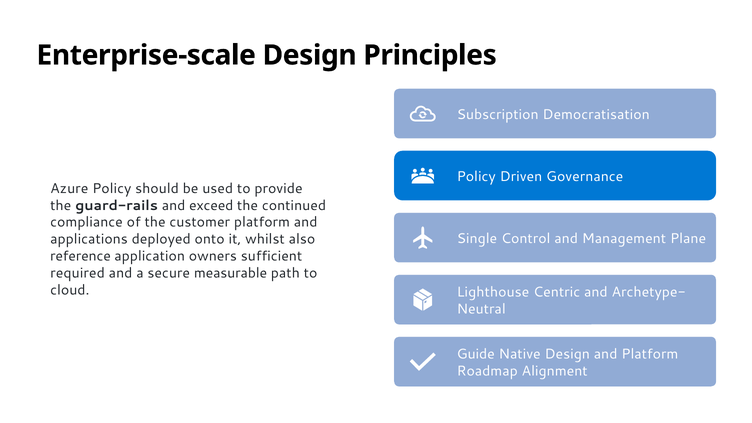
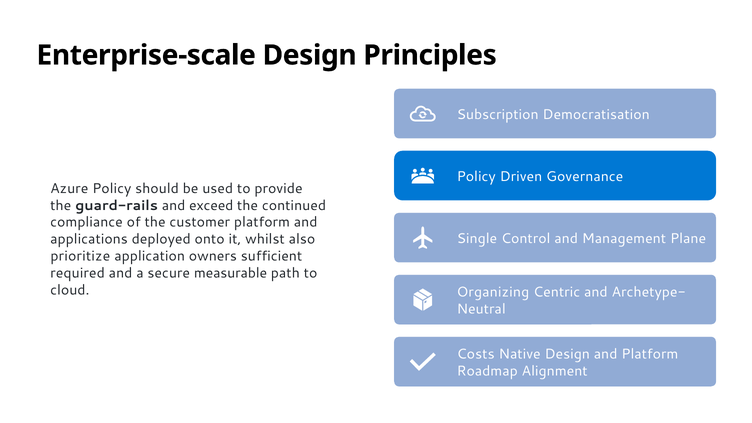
reference: reference -> prioritize (80, 256)
Lighthouse: Lighthouse -> Organizing (493, 292)
Guide: Guide -> Costs (476, 354)
